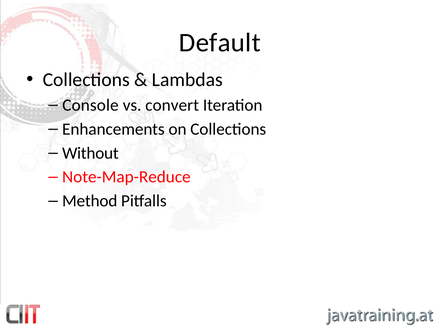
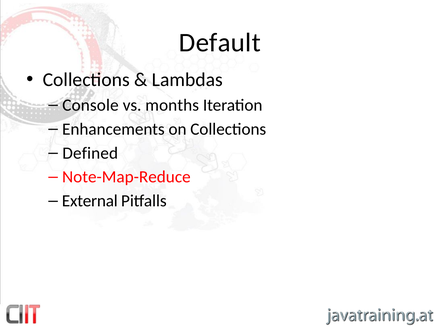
convert: convert -> months (172, 105)
Without: Without -> Defined (90, 153)
Method: Method -> External (90, 201)
